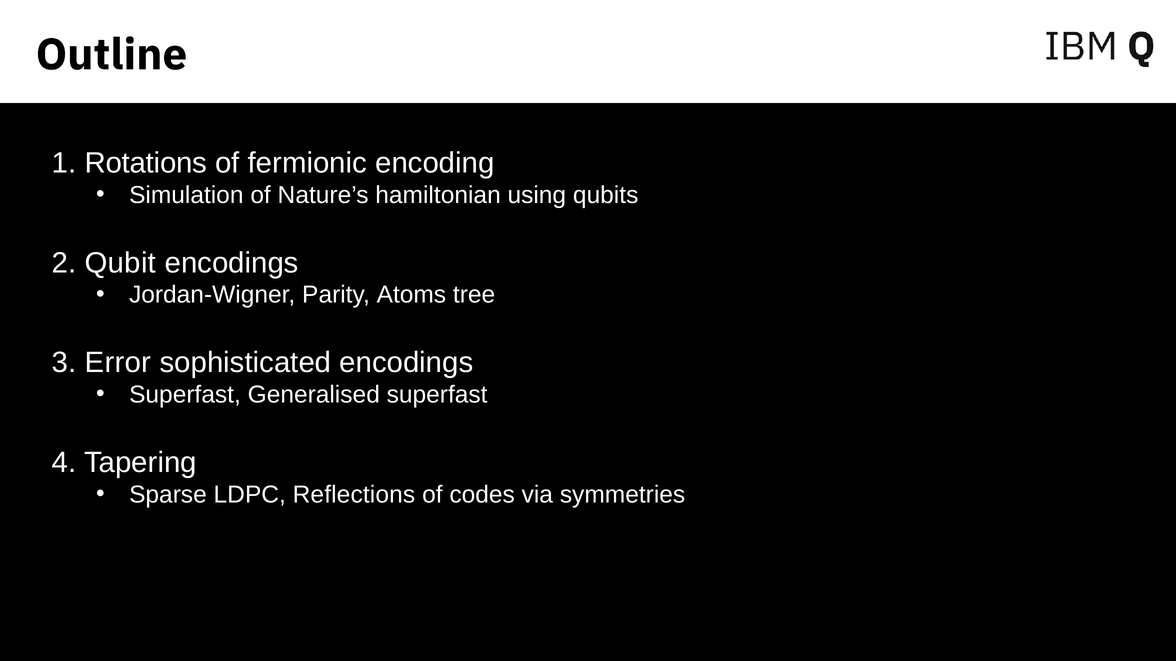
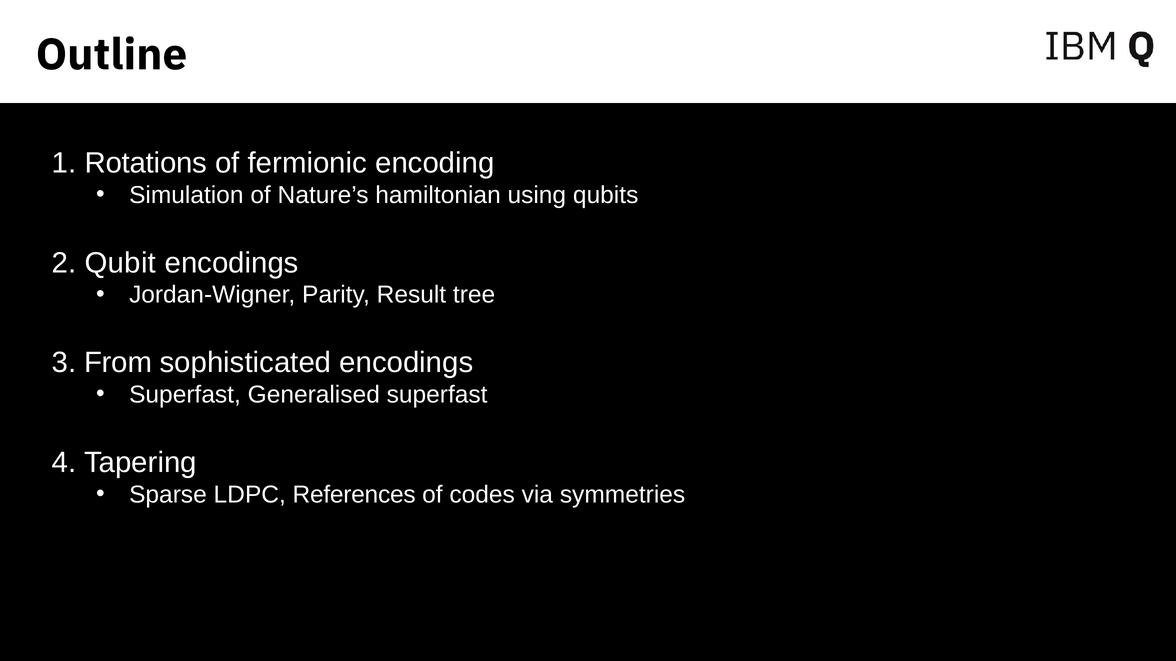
Atoms: Atoms -> Result (411, 295)
Error: Error -> From (118, 363)
Reflections: Reflections -> References (354, 495)
